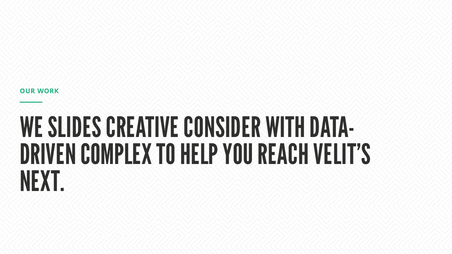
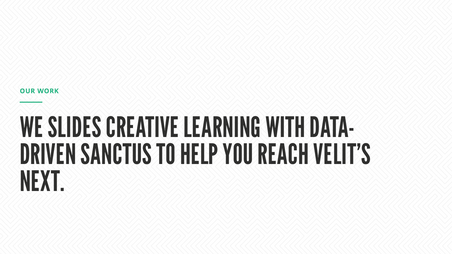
CONSIDER: CONSIDER -> LEARNING (222, 128)
COMPLEX: COMPLEX -> SANCTUS (116, 155)
